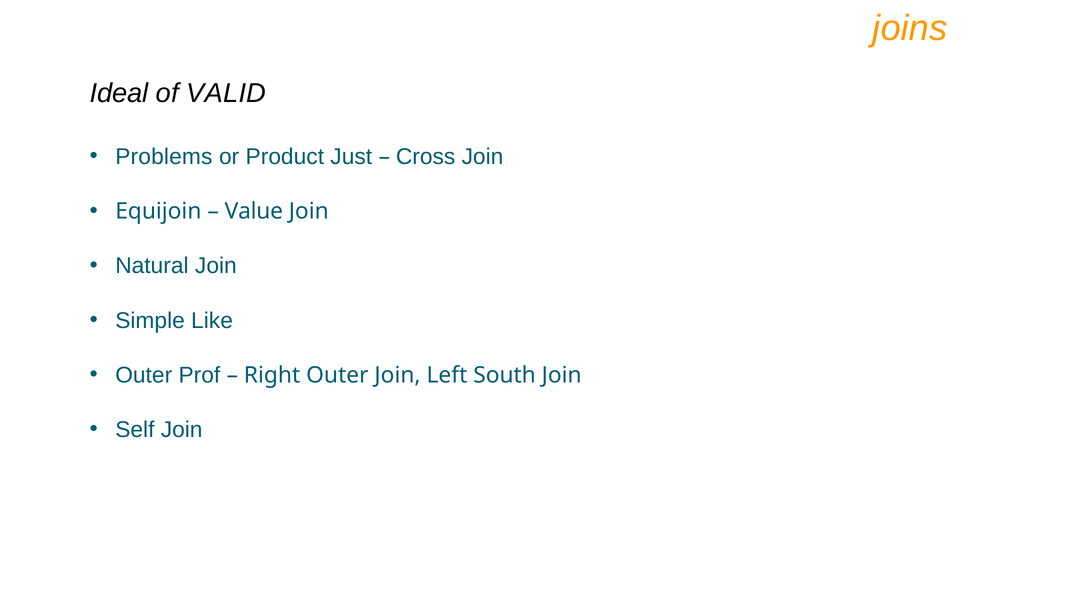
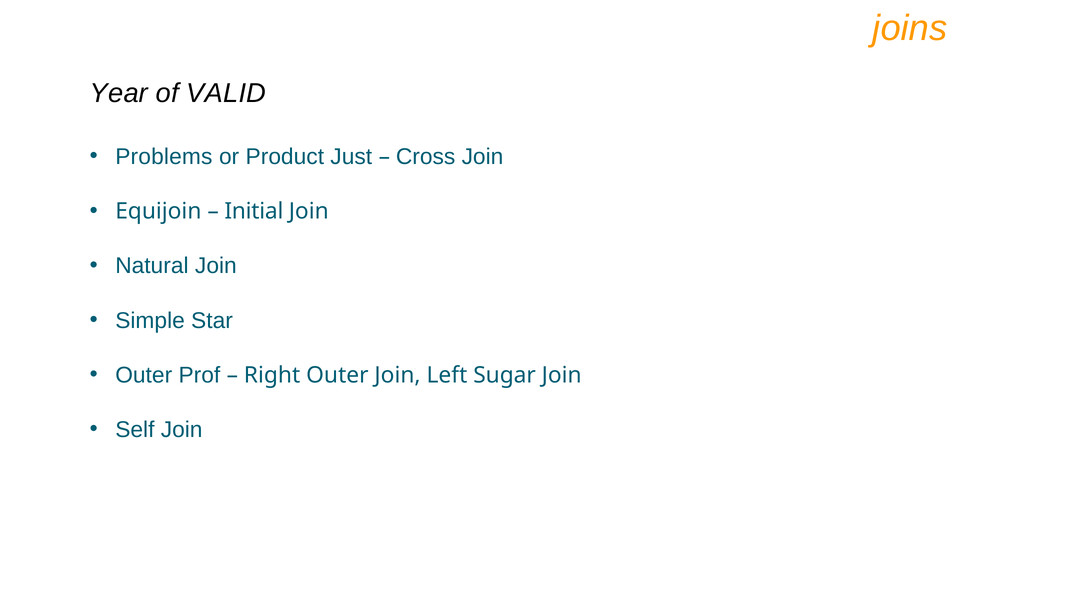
Ideal: Ideal -> Year (119, 93)
Value: Value -> Initial (254, 211)
Like: Like -> Star (212, 321)
South: South -> Sugar (505, 375)
